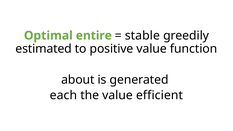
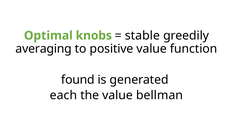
entire: entire -> knobs (94, 36)
estimated: estimated -> averaging (44, 49)
about: about -> found (78, 80)
efficient: efficient -> bellman (160, 95)
